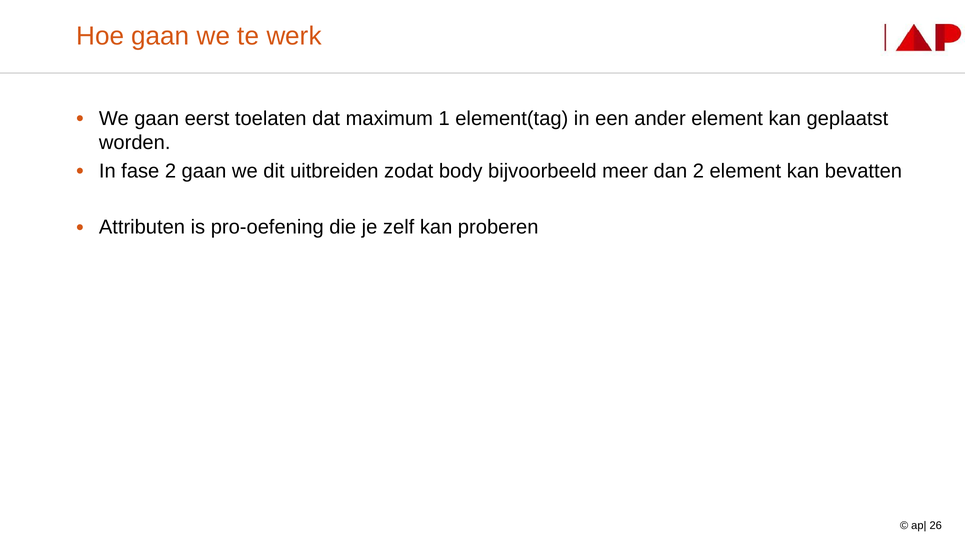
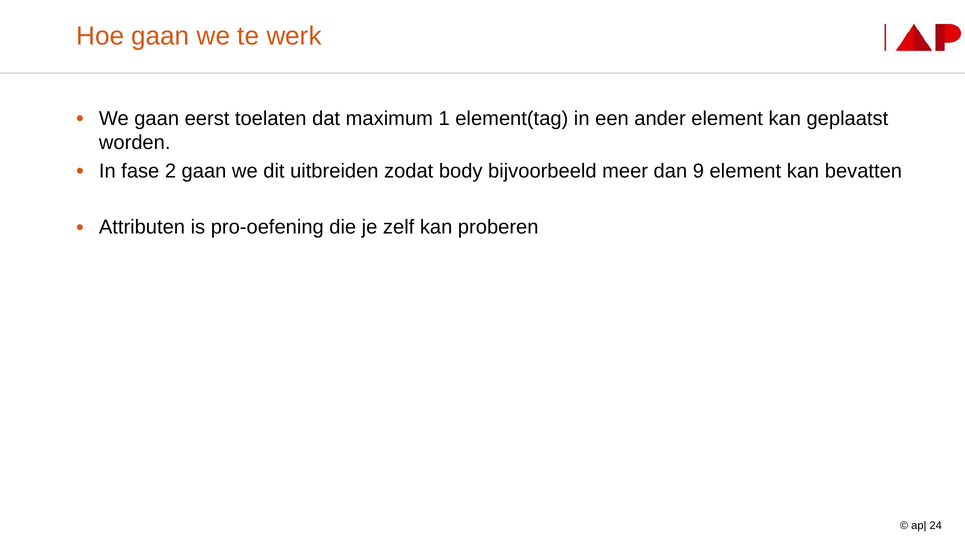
dan 2: 2 -> 9 (698, 171)
26: 26 -> 24 (936, 525)
